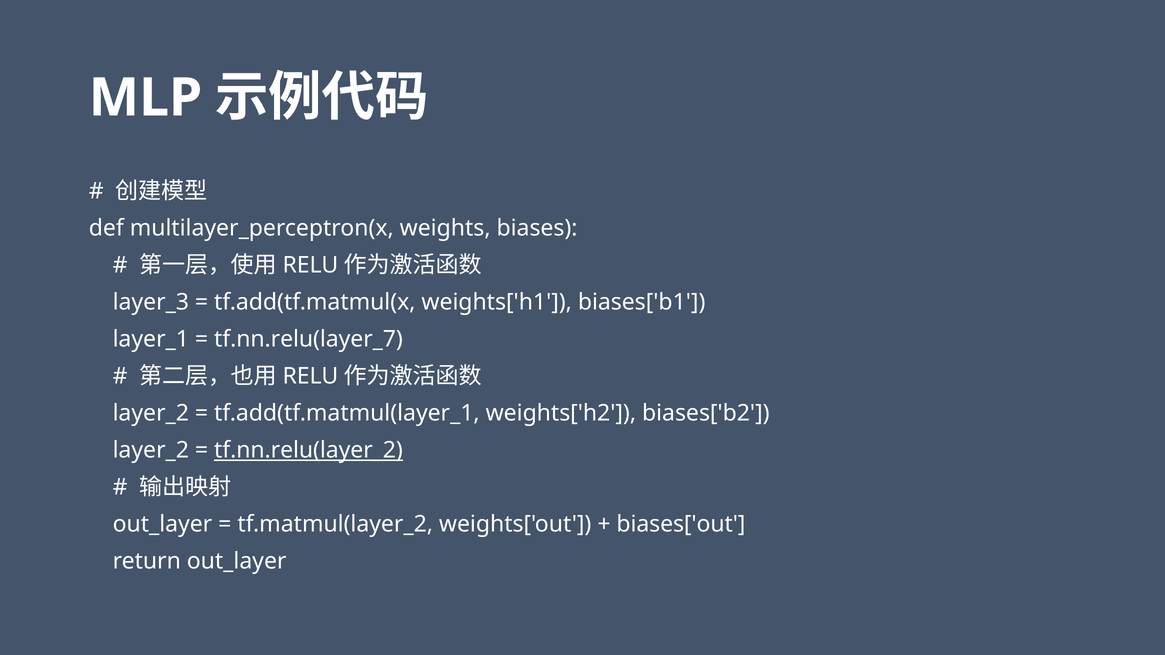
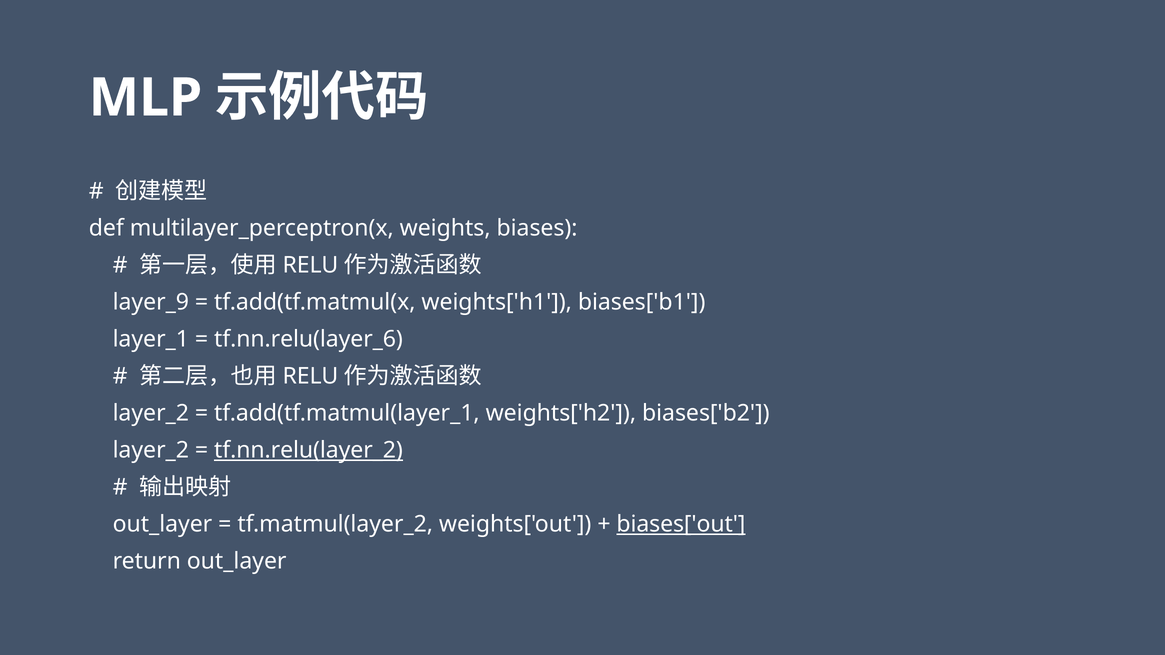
layer_3: layer_3 -> layer_9 (151, 302)
tf.nn.relu(layer_7: tf.nn.relu(layer_7 -> tf.nn.relu(layer_6 (308, 339)
biases['out underline: none -> present (681, 525)
